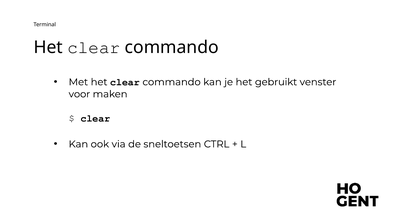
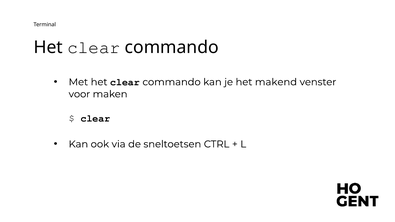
gebruikt: gebruikt -> makend (276, 82)
